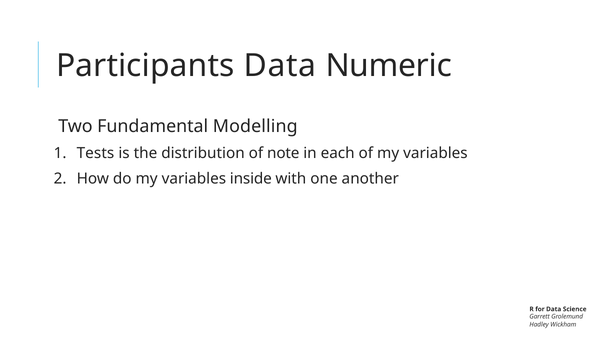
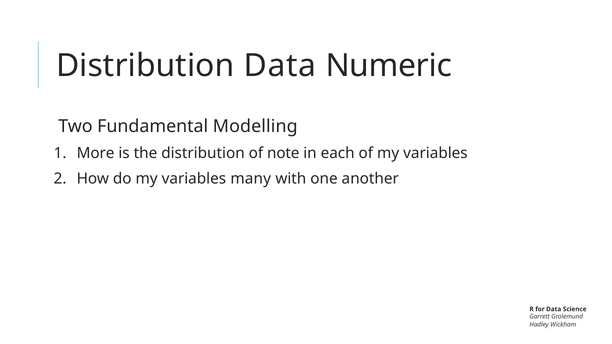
Participants: Participants -> Distribution (145, 66)
Tests: Tests -> More (96, 153)
inside: inside -> many (251, 179)
